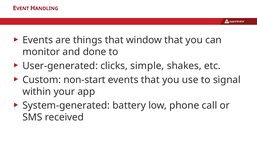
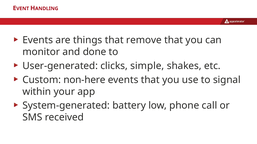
window: window -> remove (144, 40)
non-start: non-start -> non-here (85, 80)
